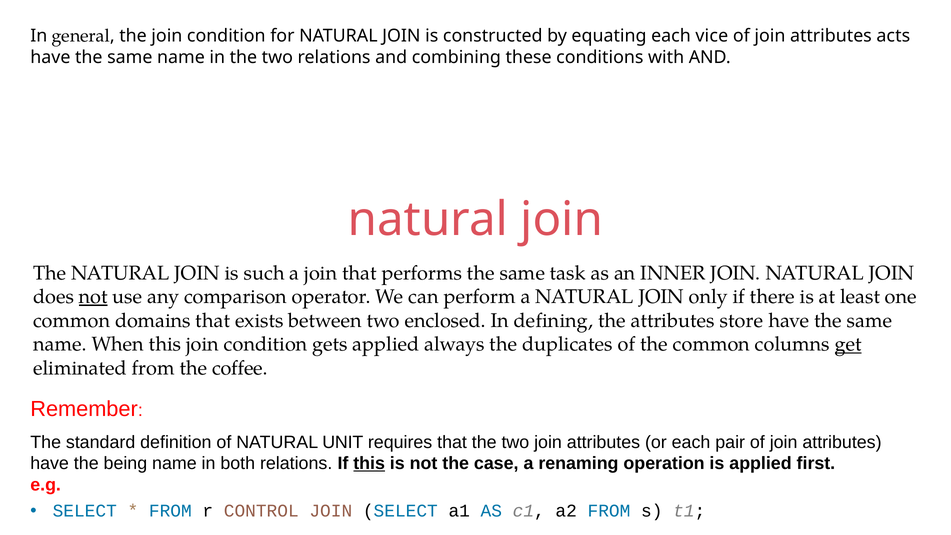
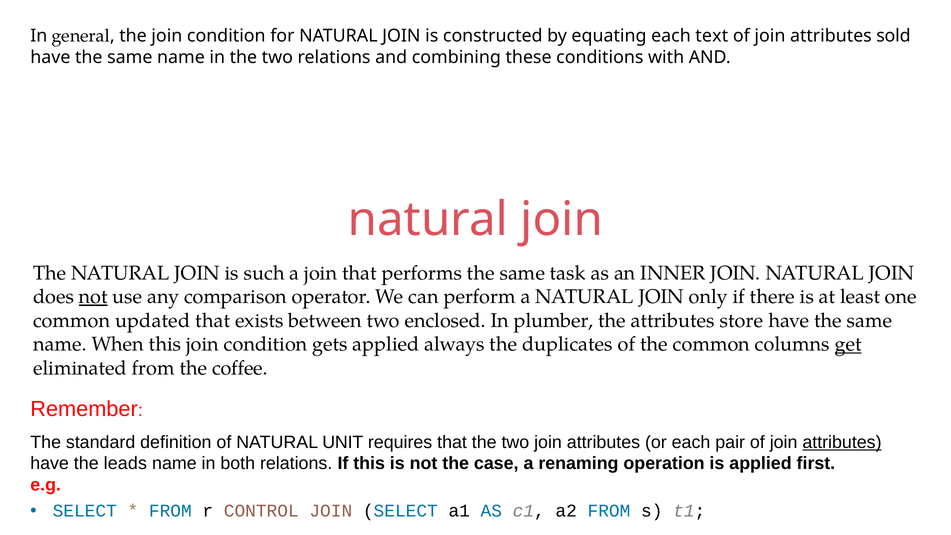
vice: vice -> text (712, 36)
acts: acts -> sold (893, 36)
domains: domains -> updated (153, 321)
defining: defining -> plumber (553, 321)
attributes underline: none -> present (842, 442)
being: being -> leads (125, 463)
this underline: present -> none (369, 463)
